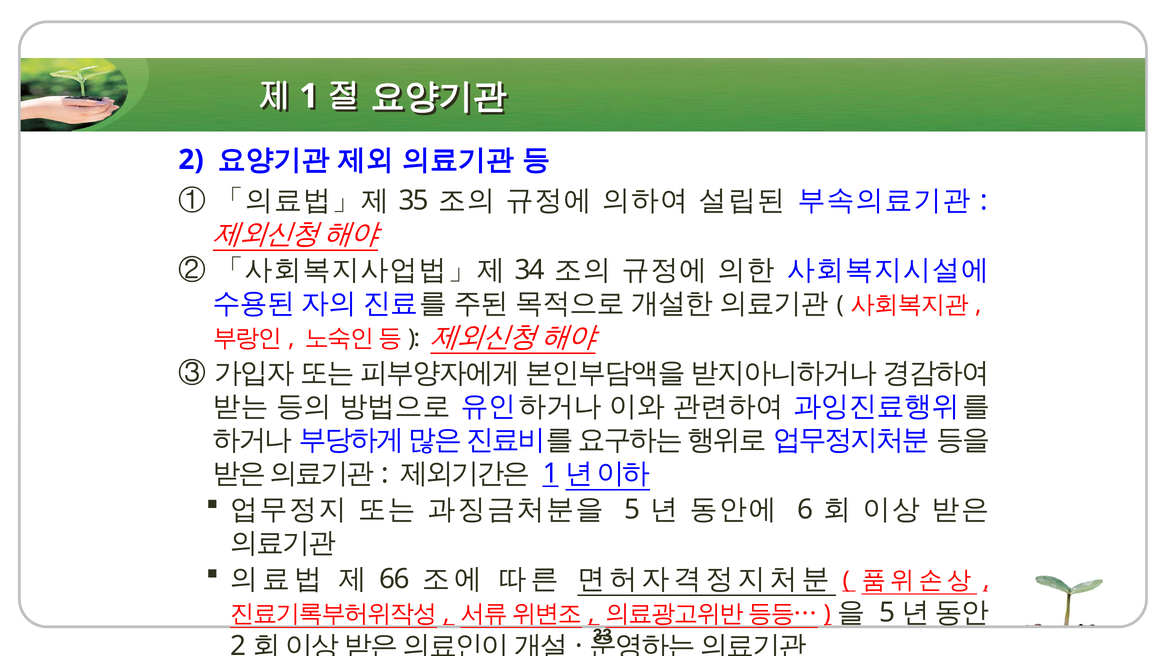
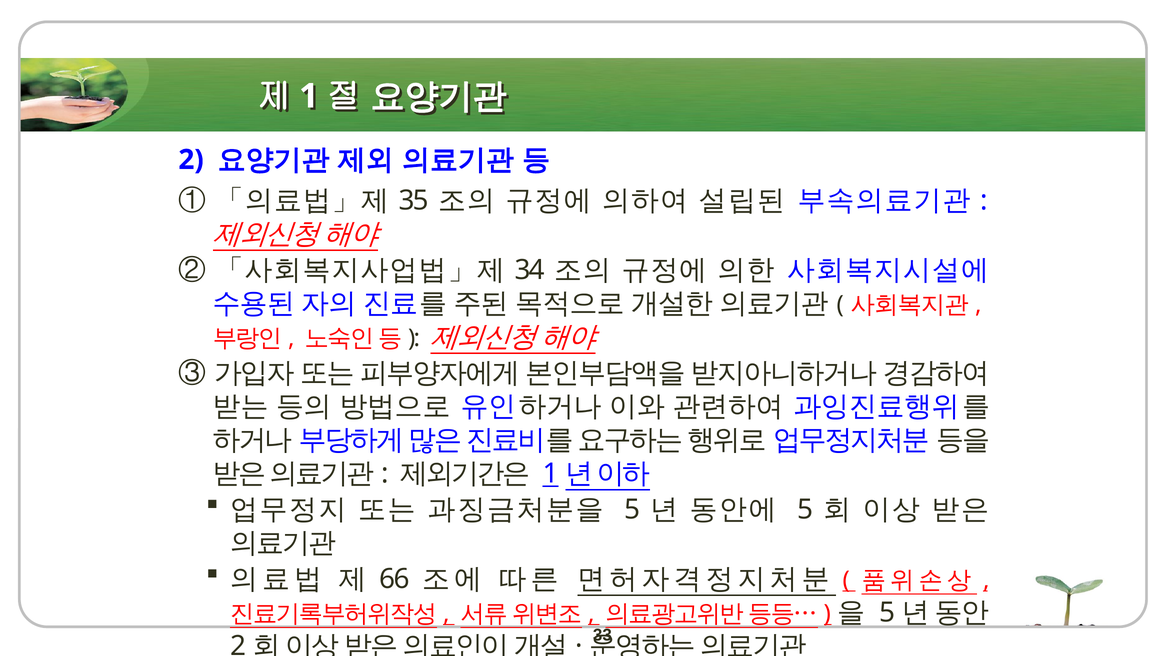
6: 6 -> 5 (805, 509)
